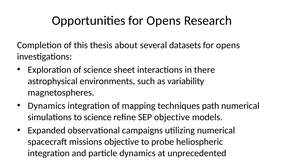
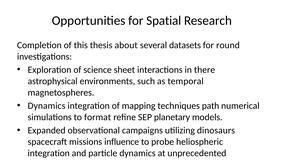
Opportunities for Opens: Opens -> Spatial (164, 21)
opens: opens -> round (228, 45)
variability: variability -> temporal (186, 81)
to science: science -> format (98, 117)
SEP objective: objective -> planetary (172, 117)
utilizing numerical: numerical -> dinosaurs (216, 130)
missions objective: objective -> influence (122, 142)
